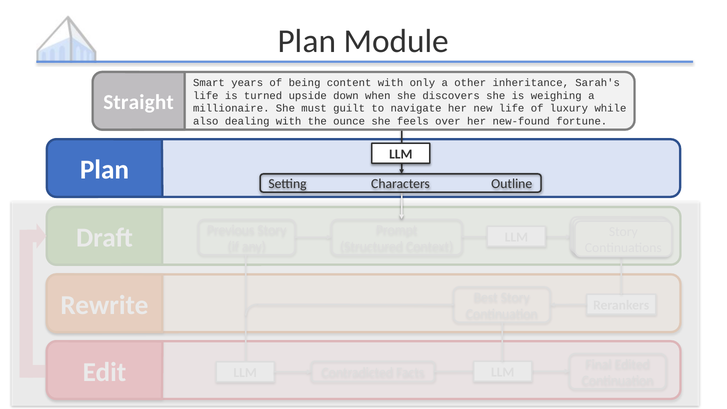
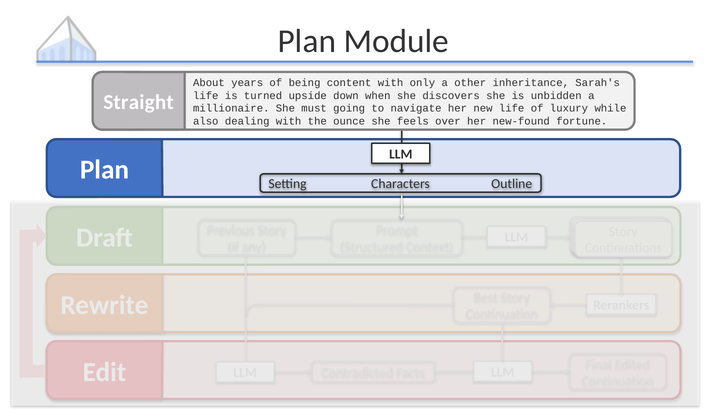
Smart: Smart -> About (209, 83)
weighing: weighing -> unbidden (556, 96)
guilt: guilt -> going (349, 108)
